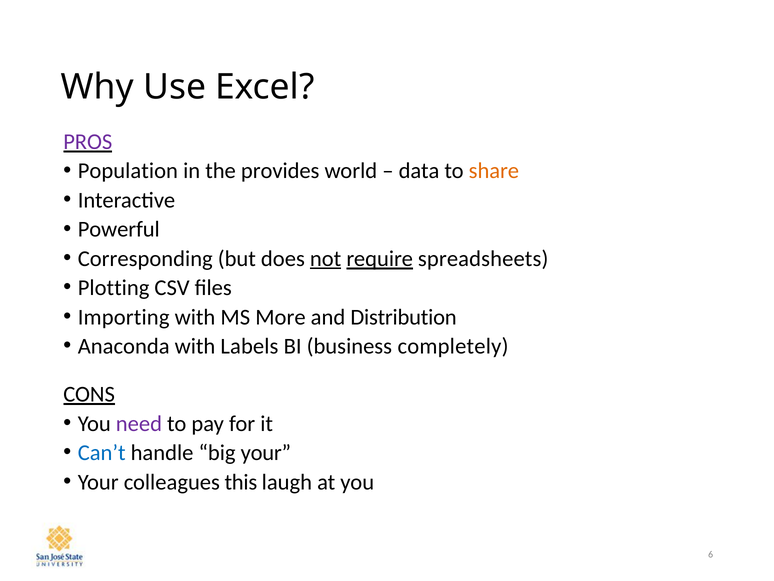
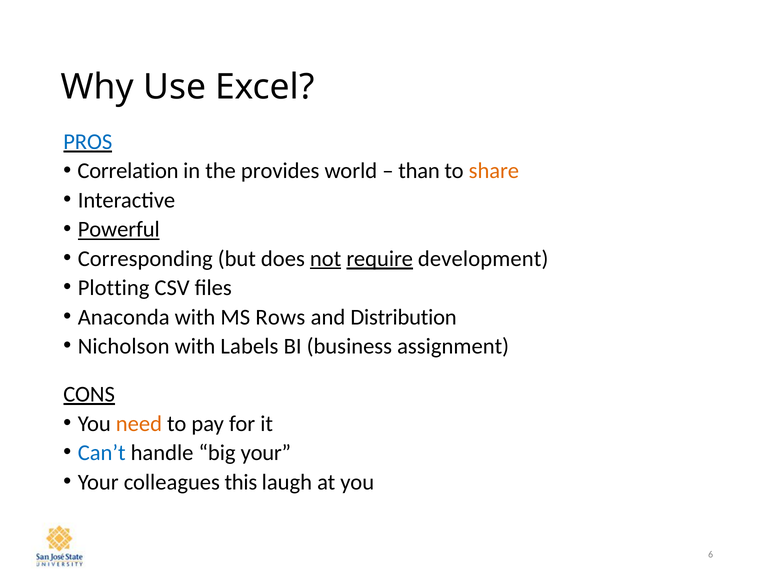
PROS colour: purple -> blue (88, 142)
Population: Population -> Correlation (128, 171)
data: data -> than (419, 171)
Powerful underline: none -> present (119, 229)
spreadsheets: spreadsheets -> development (483, 258)
Importing: Importing -> Anaconda (124, 317)
More: More -> Rows (280, 317)
Anaconda: Anaconda -> Nicholson (124, 346)
completely: completely -> assignment (453, 346)
need colour: purple -> orange (139, 423)
